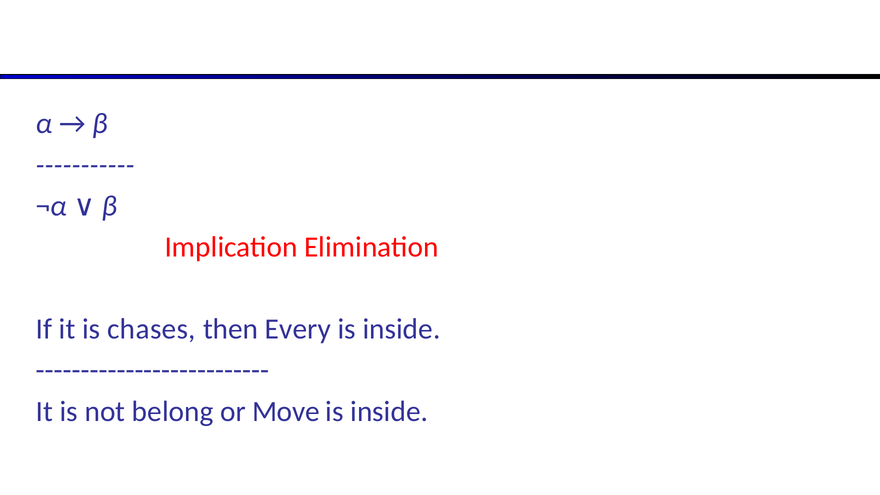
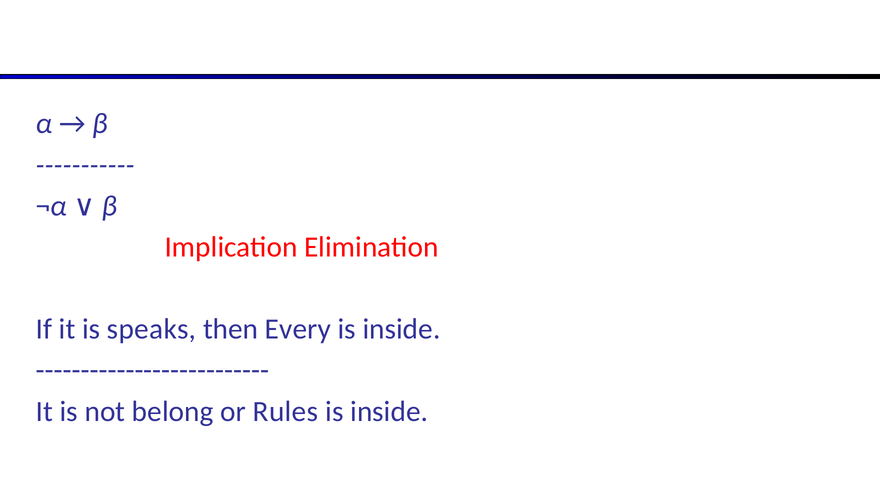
chases: chases -> speaks (152, 329)
Move: Move -> Rules (286, 411)
